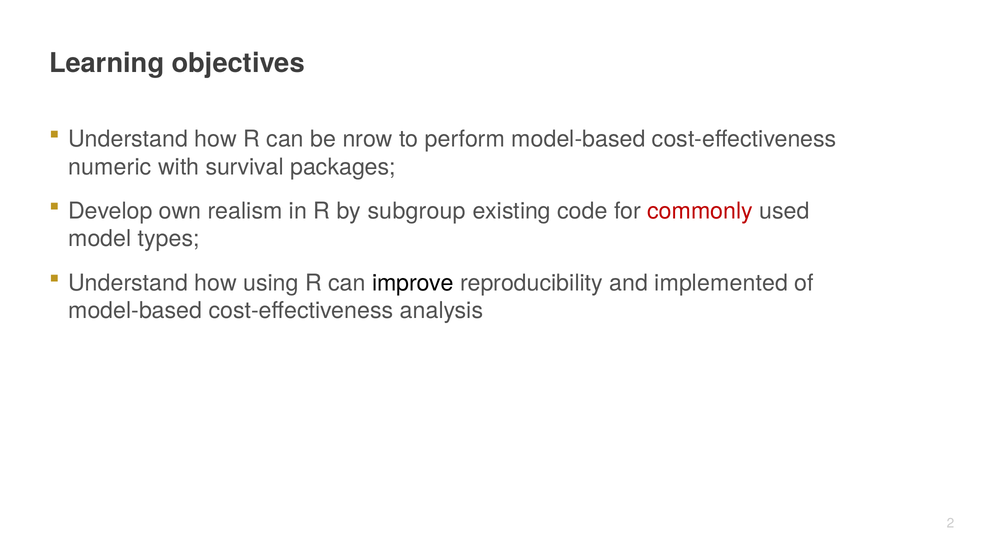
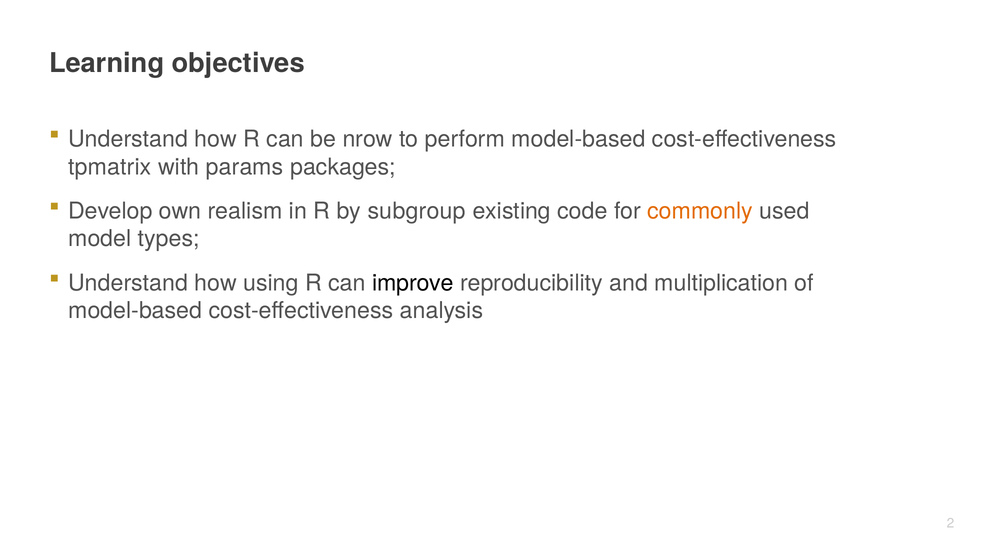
numeric: numeric -> tpmatrix (110, 167)
survival: survival -> params (245, 167)
commonly colour: red -> orange (700, 211)
implemented: implemented -> multiplication (721, 283)
